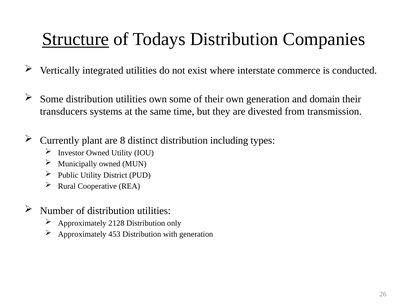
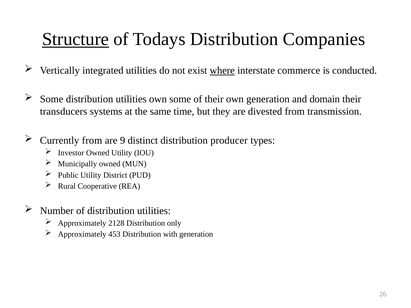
where underline: none -> present (222, 71)
Currently plant: plant -> from (92, 140)
8: 8 -> 9 (123, 140)
including: including -> producer (229, 140)
